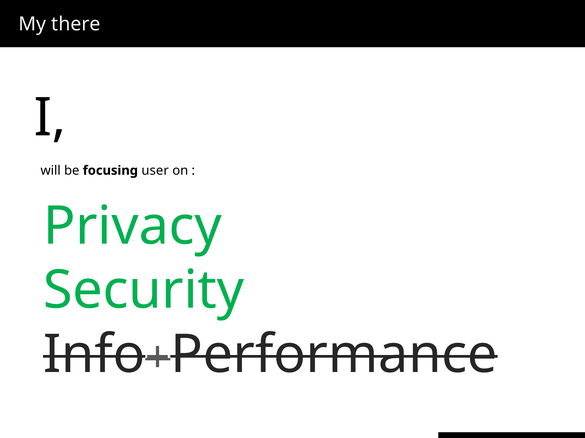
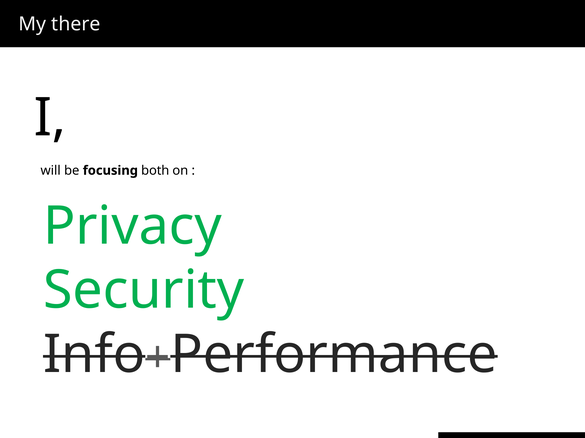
user: user -> both (155, 171)
